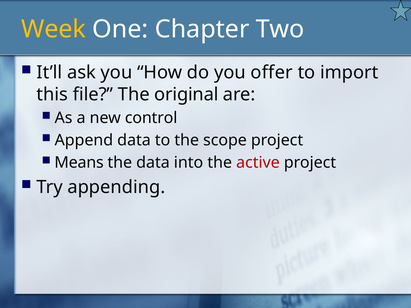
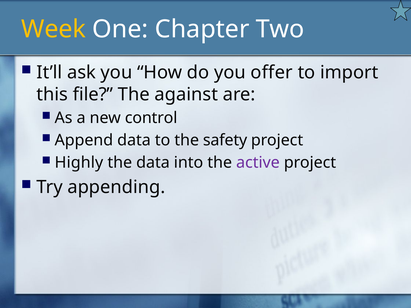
original: original -> against (186, 94)
scope: scope -> safety (225, 140)
Means: Means -> Highly (79, 163)
active colour: red -> purple (258, 163)
